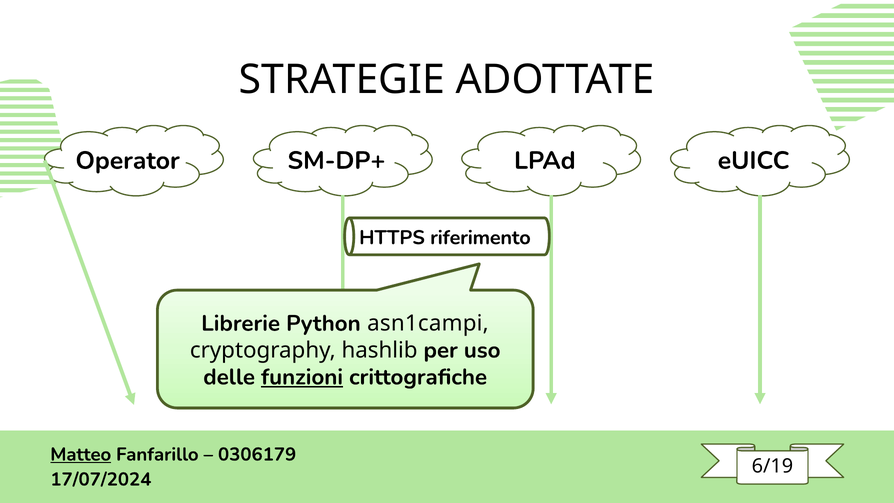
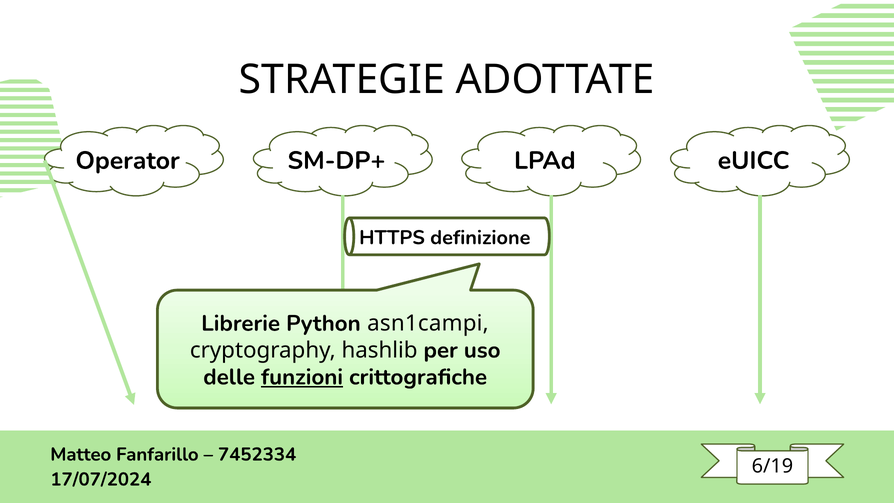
riferimento: riferimento -> definizione (480, 238)
Matteo underline: present -> none (81, 454)
0306179: 0306179 -> 7452334 (257, 454)
